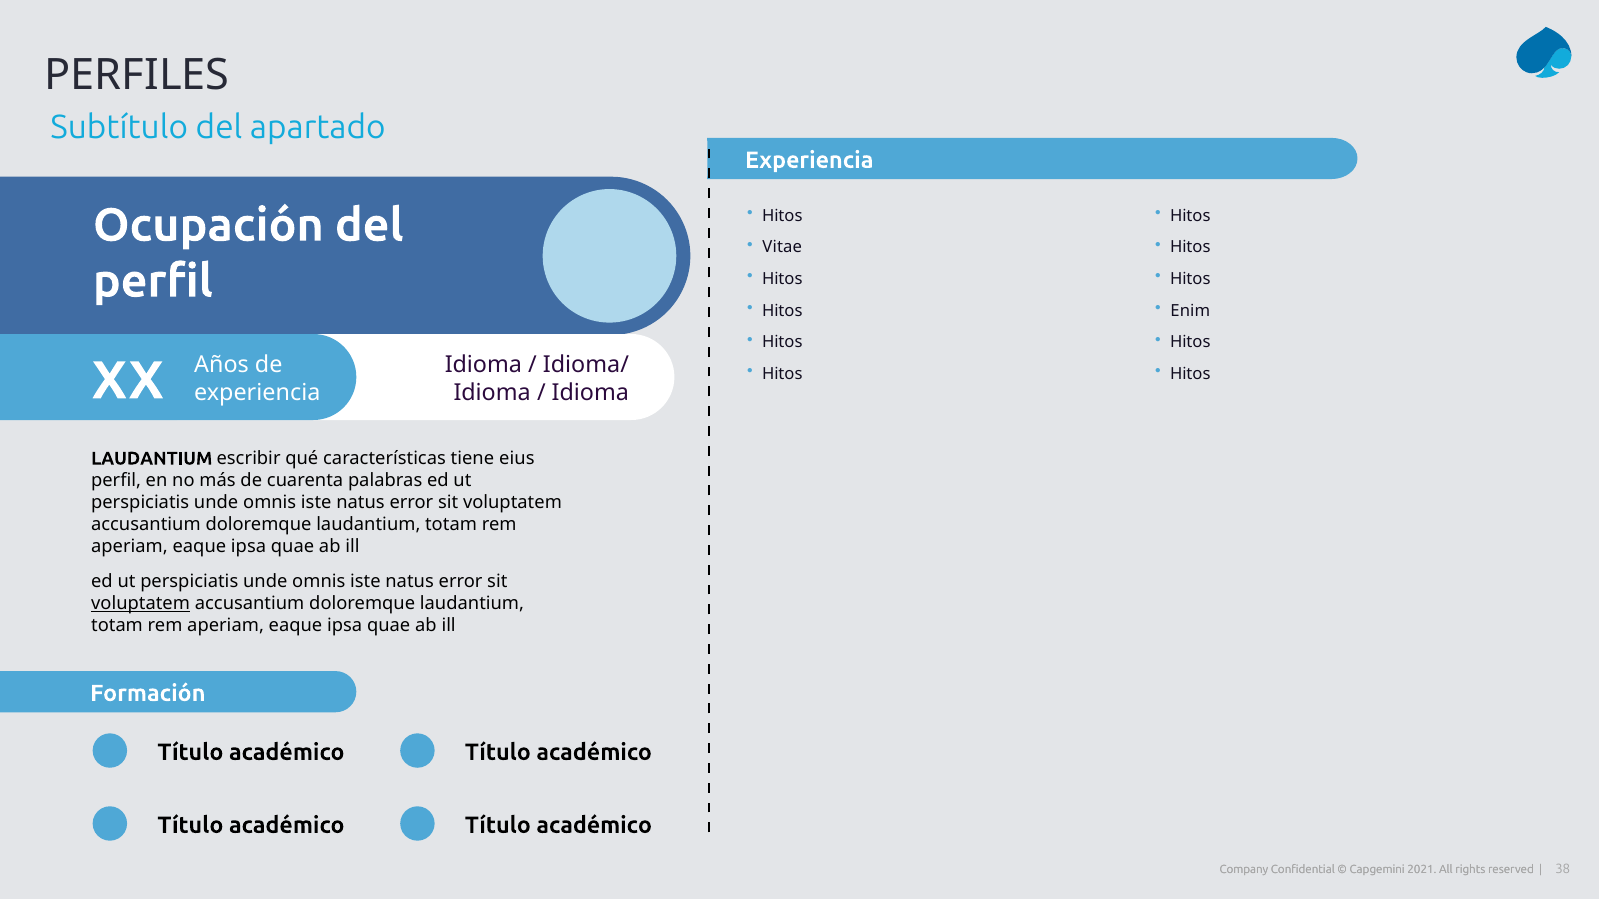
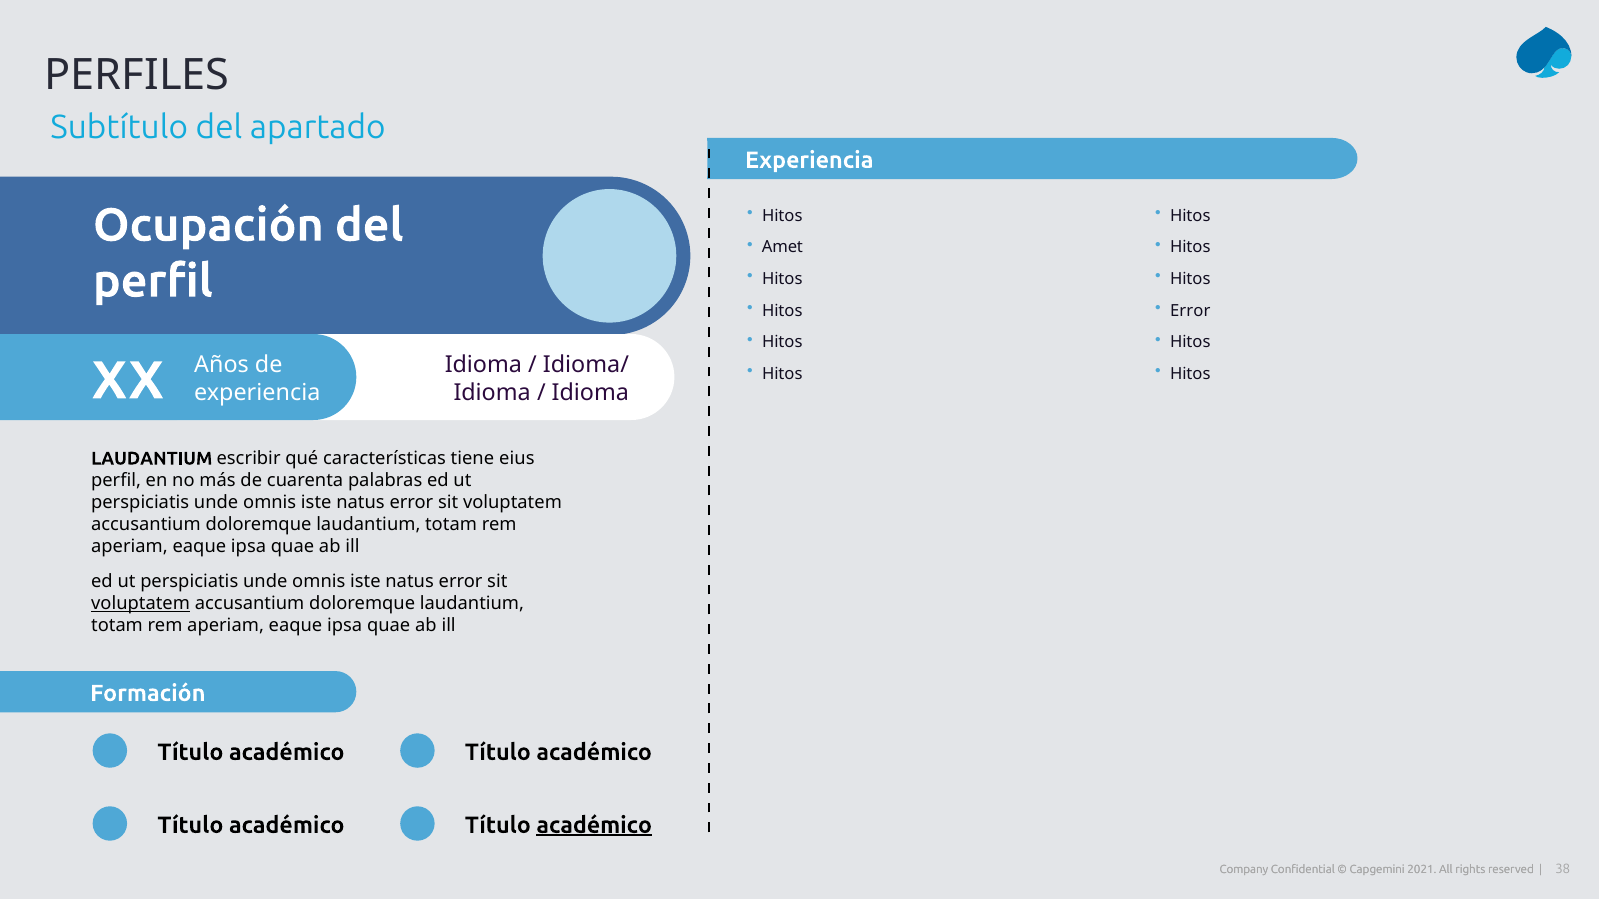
Vitae: Vitae -> Amet (782, 248)
Enim: Enim -> Error (1190, 311)
académico underline: none -> present (594, 825)
